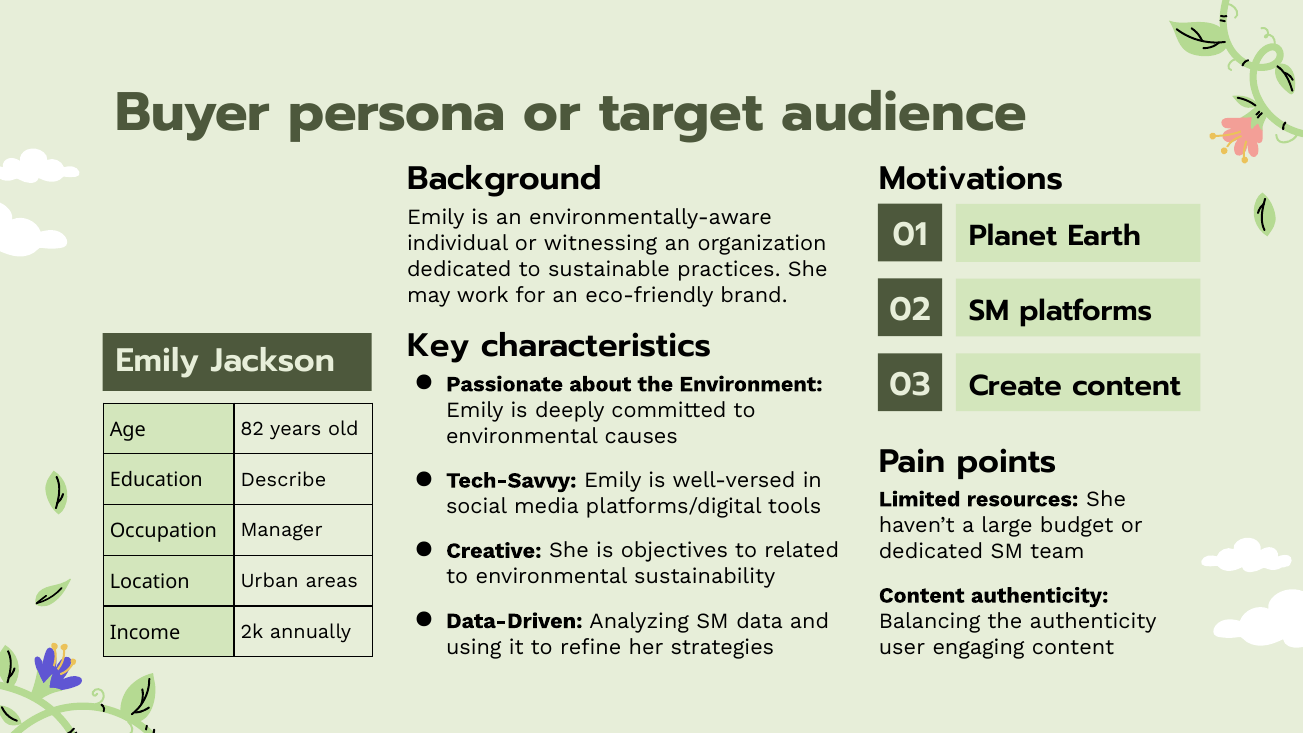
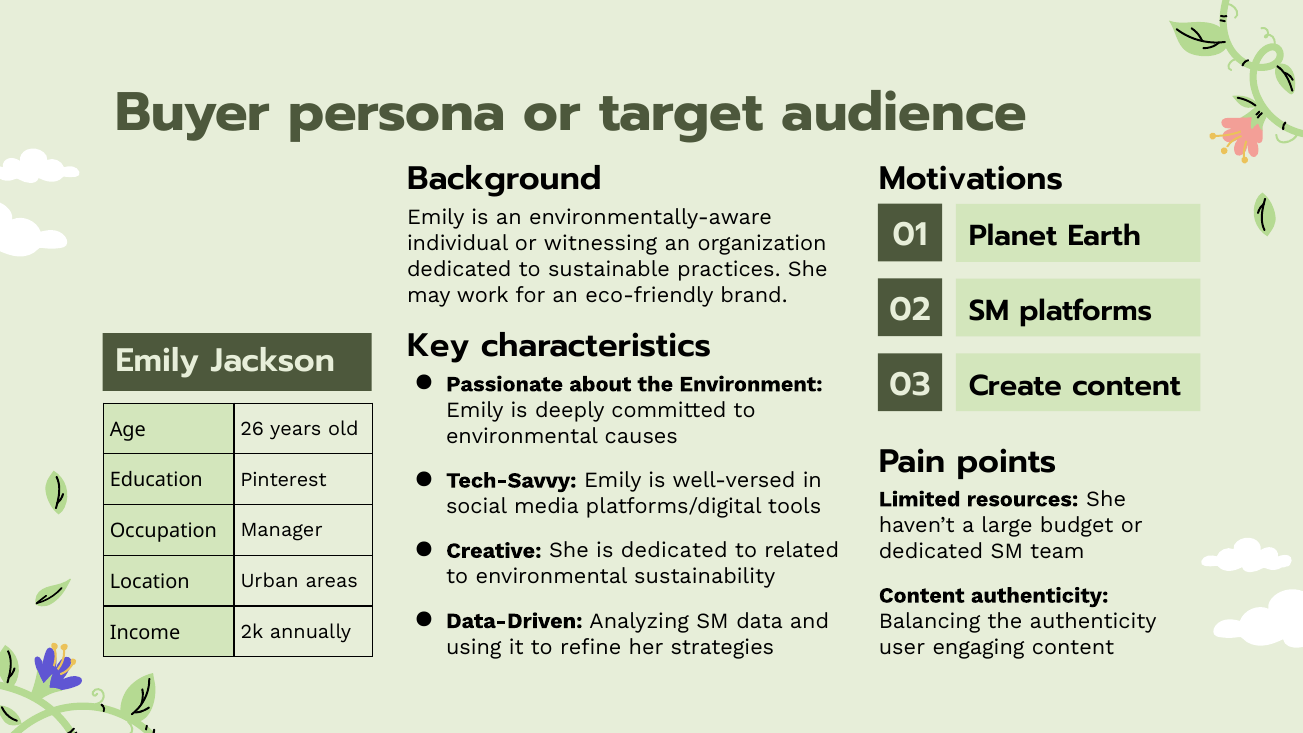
82: 82 -> 26 (252, 429)
Describe: Describe -> Pinterest (284, 480)
is objectives: objectives -> dedicated (674, 551)
